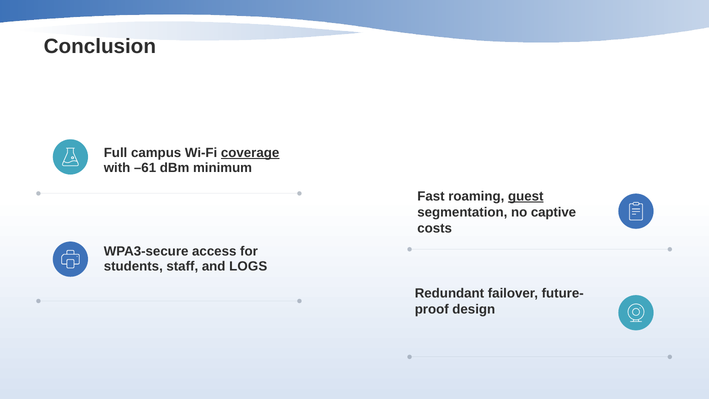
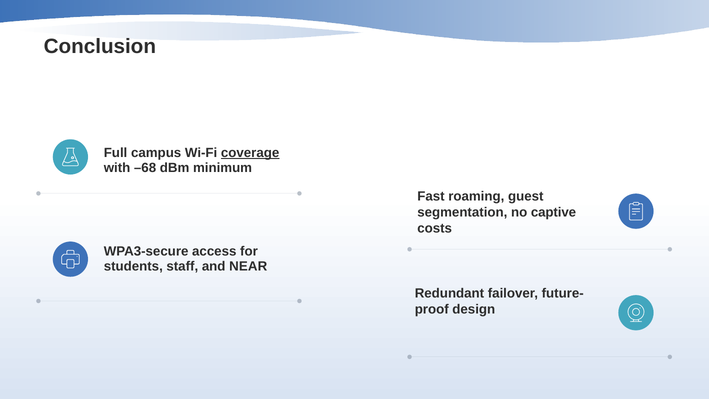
–61: –61 -> –68 (145, 168)
guest underline: present -> none (526, 196)
LOGS: LOGS -> NEAR (248, 266)
